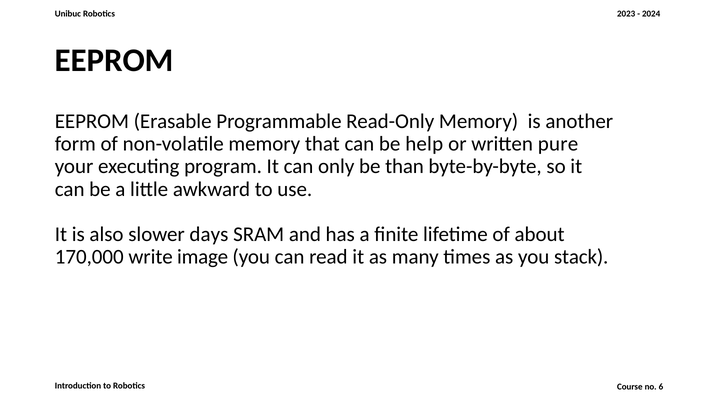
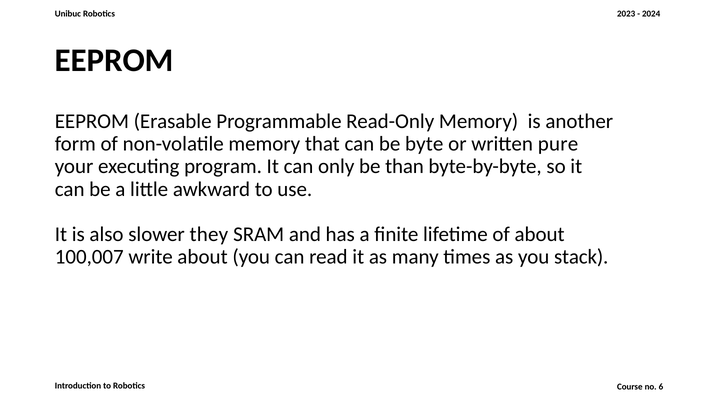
help: help -> byte (424, 144)
days: days -> they (209, 235)
170,000: 170,000 -> 100,007 (89, 257)
write image: image -> about (203, 257)
